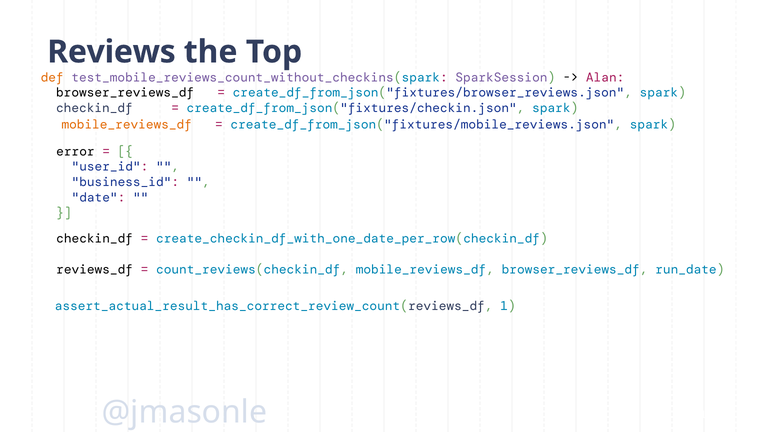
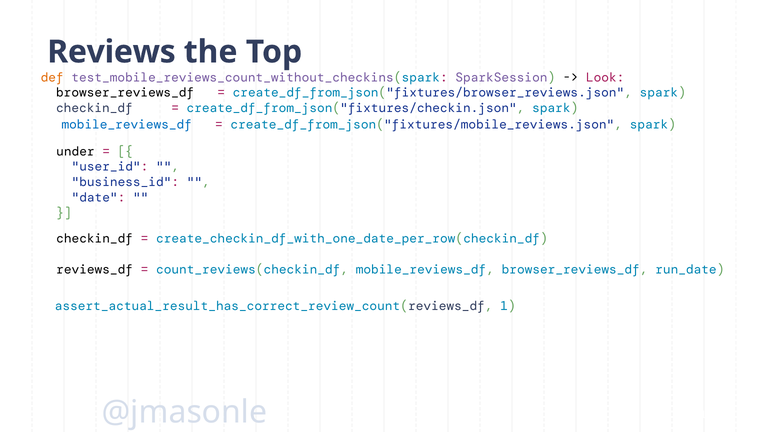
Alan: Alan -> Look (605, 77)
mobile_reviews_df colour: orange -> blue (127, 125)
error: error -> under (75, 151)
